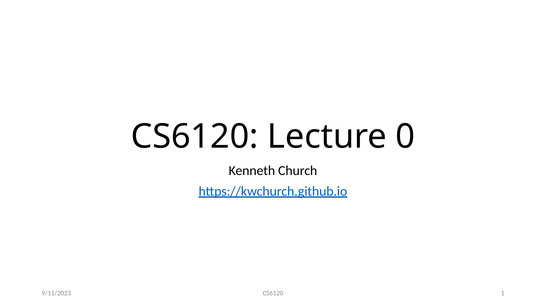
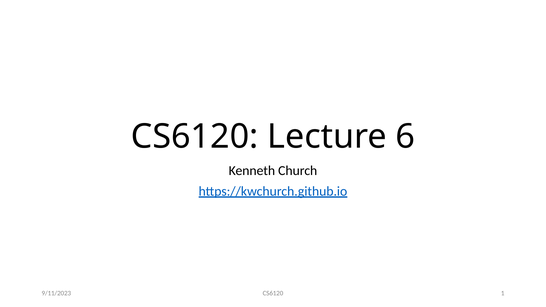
0: 0 -> 6 (405, 136)
